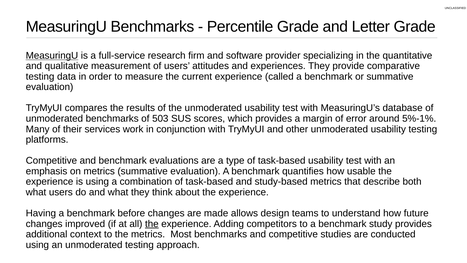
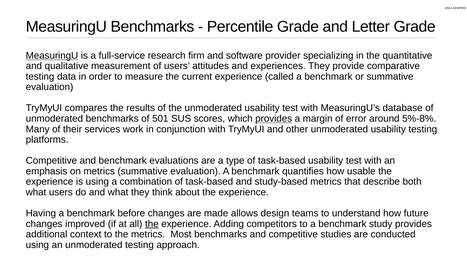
503: 503 -> 501 (160, 118)
provides underline: none -> present (274, 118)
5%-1%: 5%-1% -> 5%-8% (419, 118)
